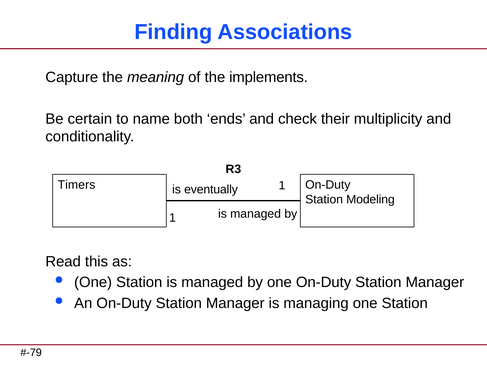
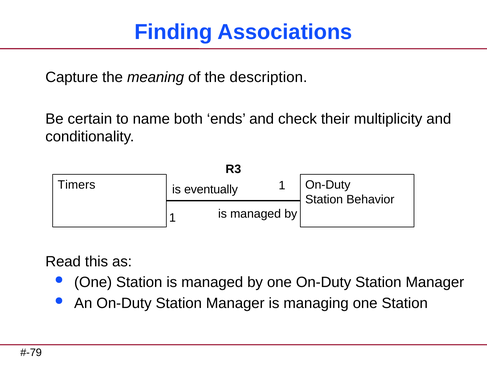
implements: implements -> description (268, 77)
Modeling: Modeling -> Behavior (370, 200)
